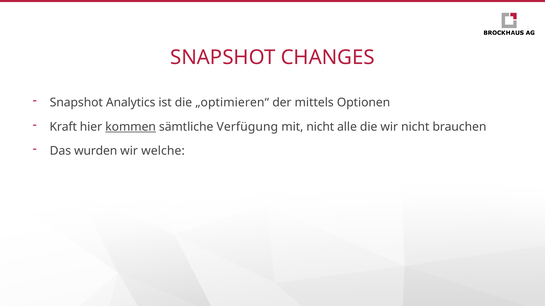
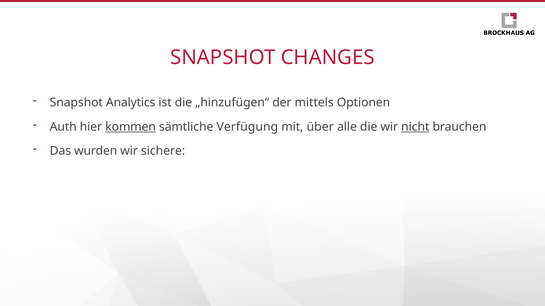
„optimieren“: „optimieren“ -> „hinzufügen“ (232, 103)
Kraft: Kraft -> Auth (63, 127)
mit nicht: nicht -> über (320, 127)
nicht underline: none -> present (415, 127)
welche: welche -> sichere (163, 151)
